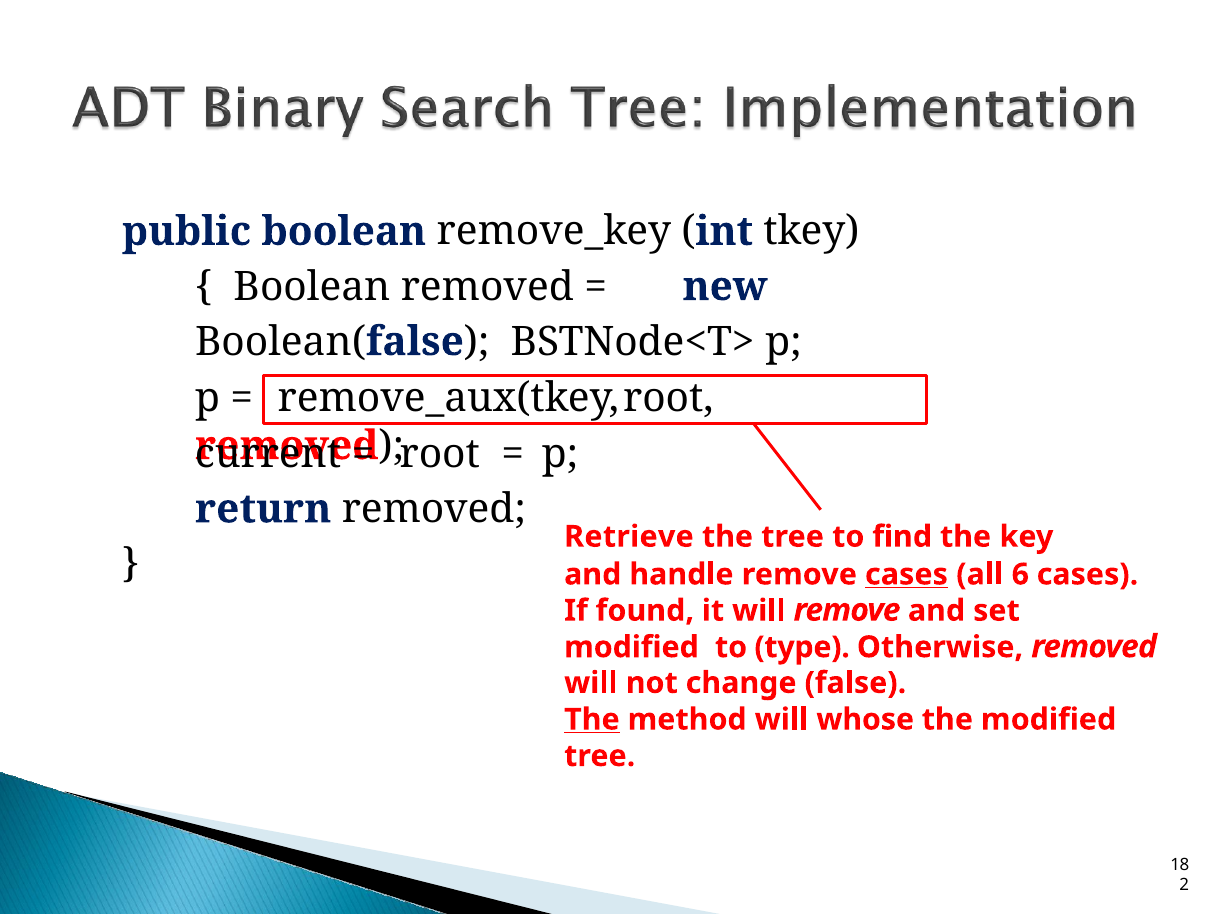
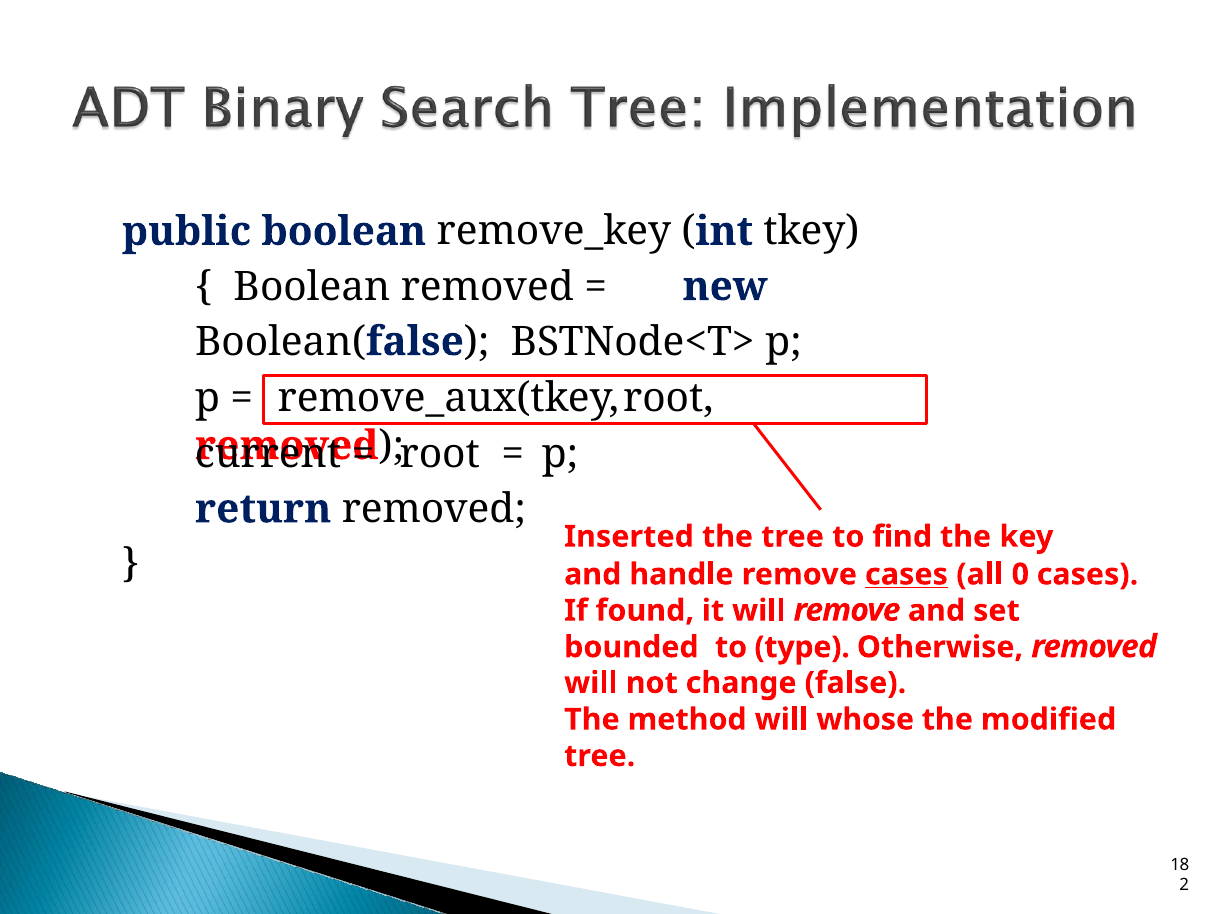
Retrieve: Retrieve -> Inserted (629, 537)
6: 6 -> 0 (1020, 575)
modified: modified -> bounded (631, 647)
The underline: present -> none (592, 720)
